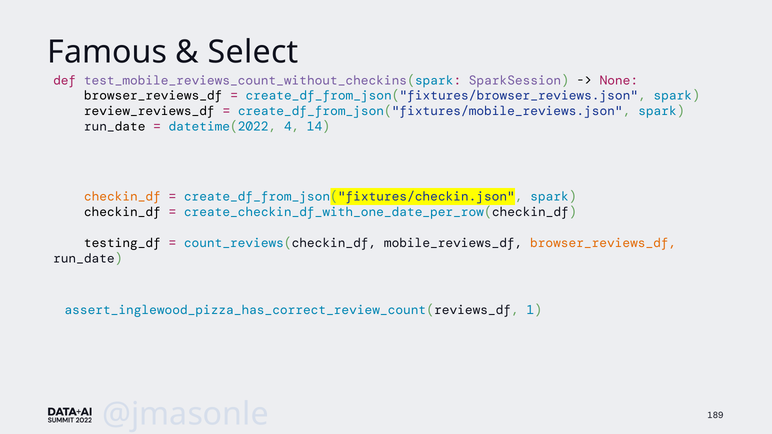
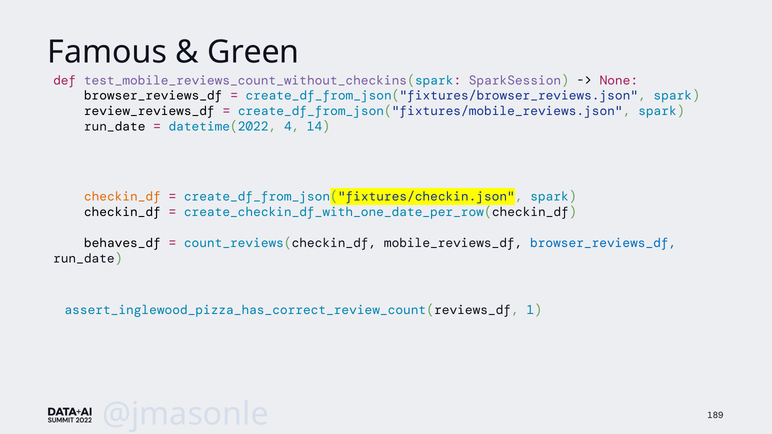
Select: Select -> Green (253, 52)
testing_df: testing_df -> behaves_df (122, 243)
browser_reviews_df colour: orange -> blue (603, 243)
